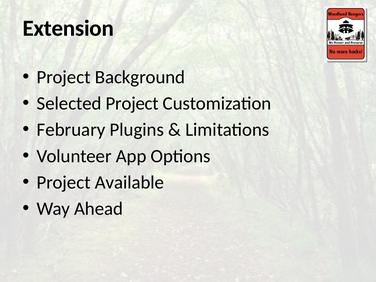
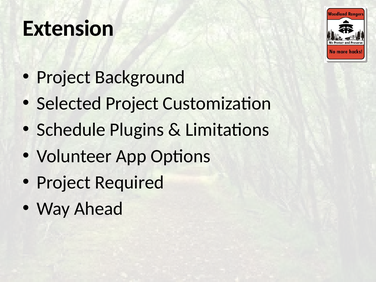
February: February -> Schedule (71, 130)
Available: Available -> Required (129, 182)
